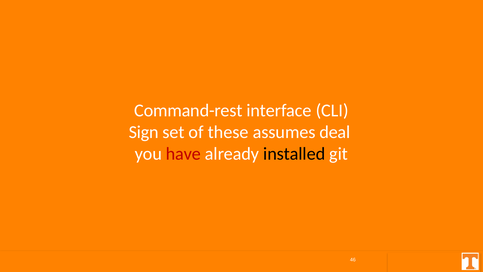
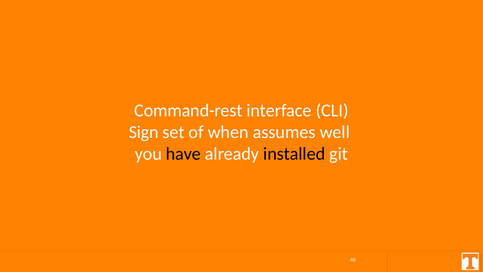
these: these -> when (228, 132)
deal: deal -> well (335, 132)
have colour: red -> black (183, 154)
